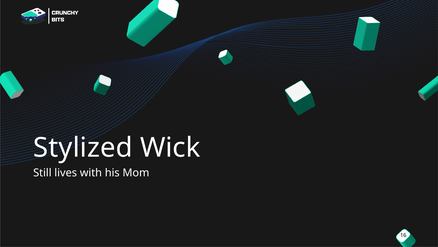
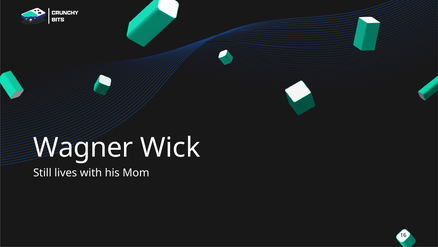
Stylized: Stylized -> Wagner (83, 147)
